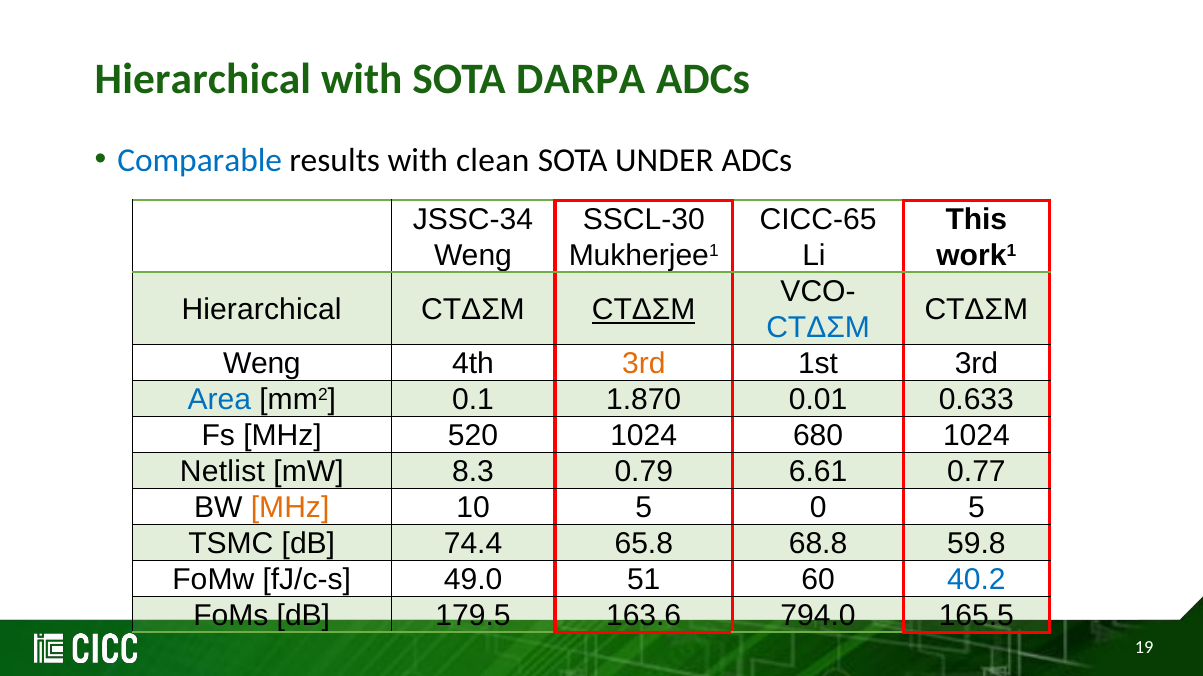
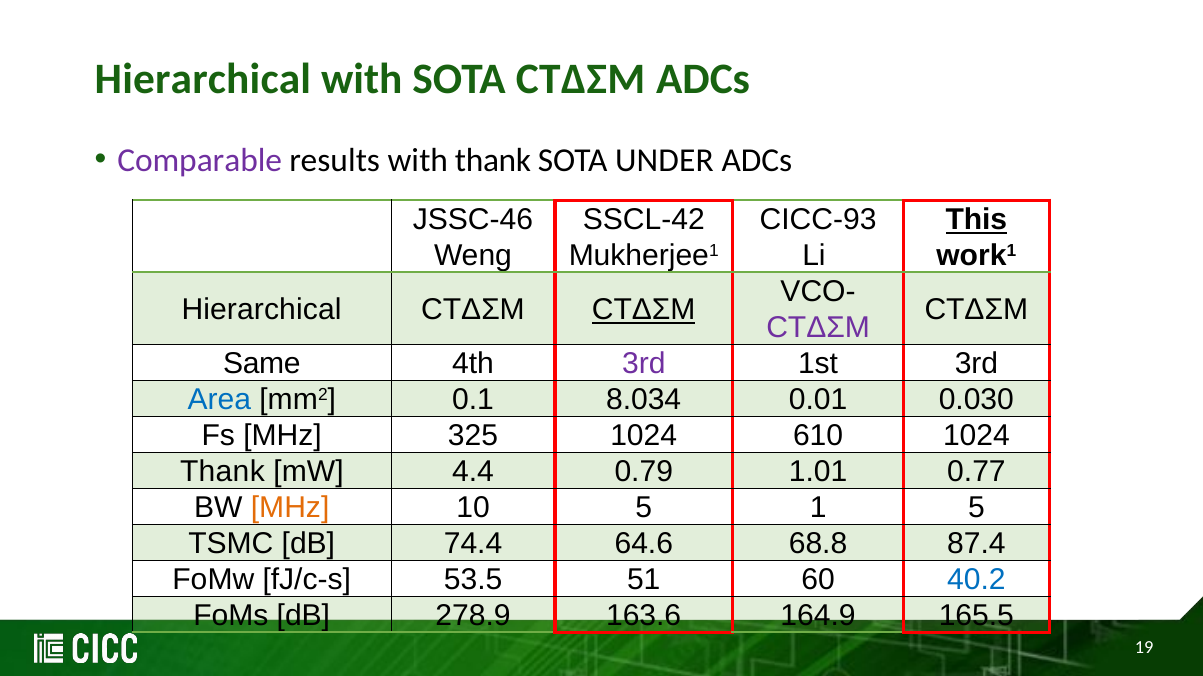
SOTA DARPA: DARPA -> CTΔΣM (581, 80)
Comparable colour: blue -> purple (200, 160)
with clean: clean -> thank (493, 160)
JSSC-34: JSSC-34 -> JSSC-46 (473, 220)
SSCL-30: SSCL-30 -> SSCL-42 (644, 220)
CICC-65: CICC-65 -> CICC-93 (818, 220)
This underline: none -> present (976, 220)
CTΔΣM colour: blue -> purple (818, 328)
Weng: Weng -> Same (262, 364)
3rd colour: orange -> purple (644, 364)
1.870: 1.870 -> 8.034 (644, 400)
0.633: 0.633 -> 0.030 (976, 400)
520: 520 -> 325 (473, 436)
680: 680 -> 610 (818, 436)
Netlist: Netlist -> Thank (222, 472)
8.3: 8.3 -> 4.4 (473, 472)
6.61: 6.61 -> 1.01 (818, 472)
0: 0 -> 1 (818, 508)
65.8: 65.8 -> 64.6 (644, 544)
59.8: 59.8 -> 87.4 (976, 544)
49.0: 49.0 -> 53.5 (473, 580)
179.5: 179.5 -> 278.9 (473, 616)
794.0: 794.0 -> 164.9 (818, 616)
